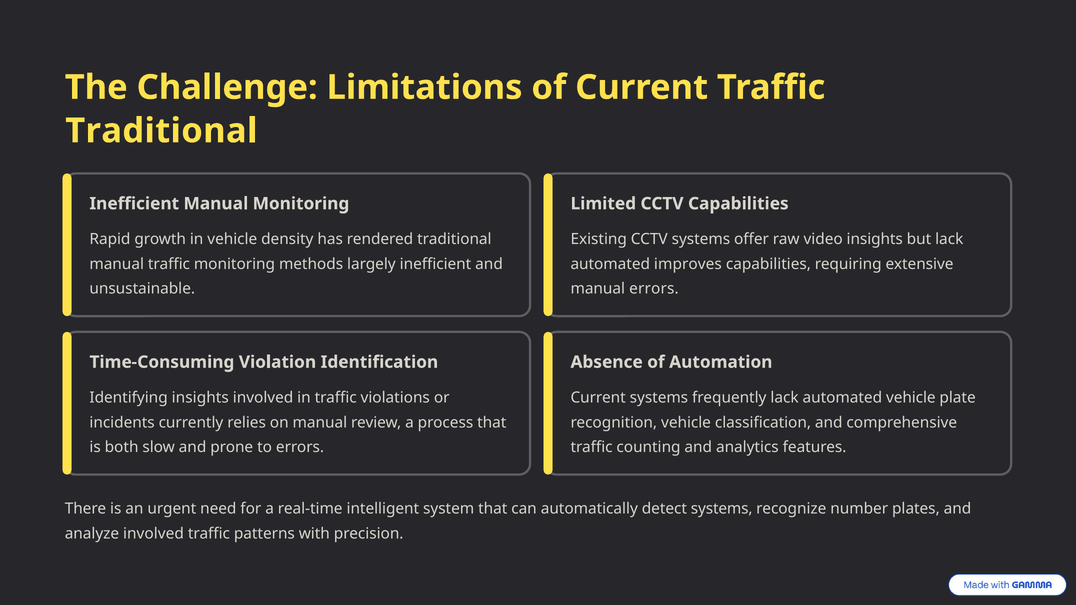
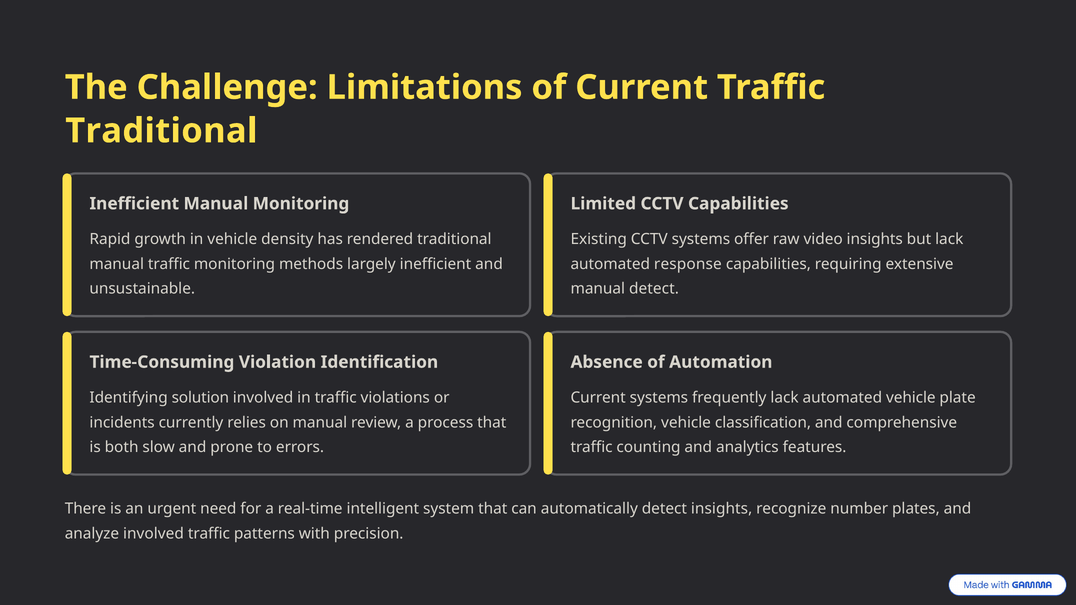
improves: improves -> response (688, 264)
manual errors: errors -> detect (654, 289)
Identifying insights: insights -> solution (200, 398)
detect systems: systems -> insights (722, 509)
